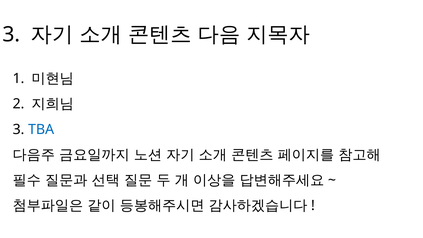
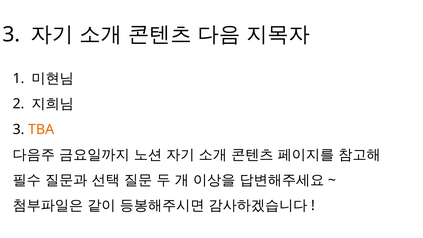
TBA colour: blue -> orange (41, 129)
